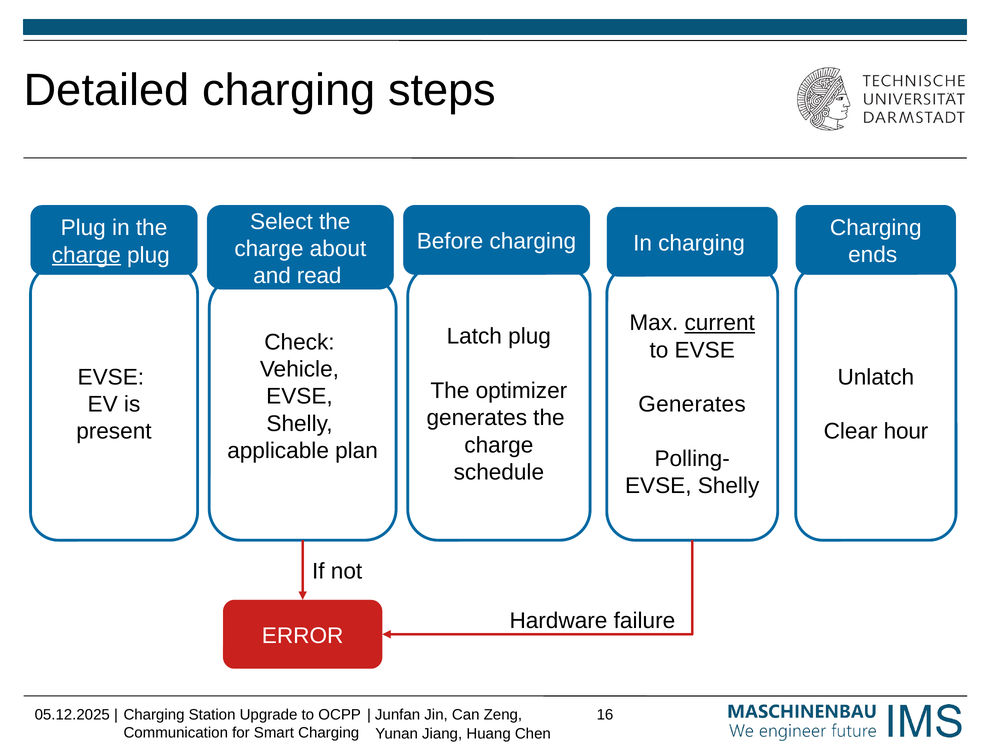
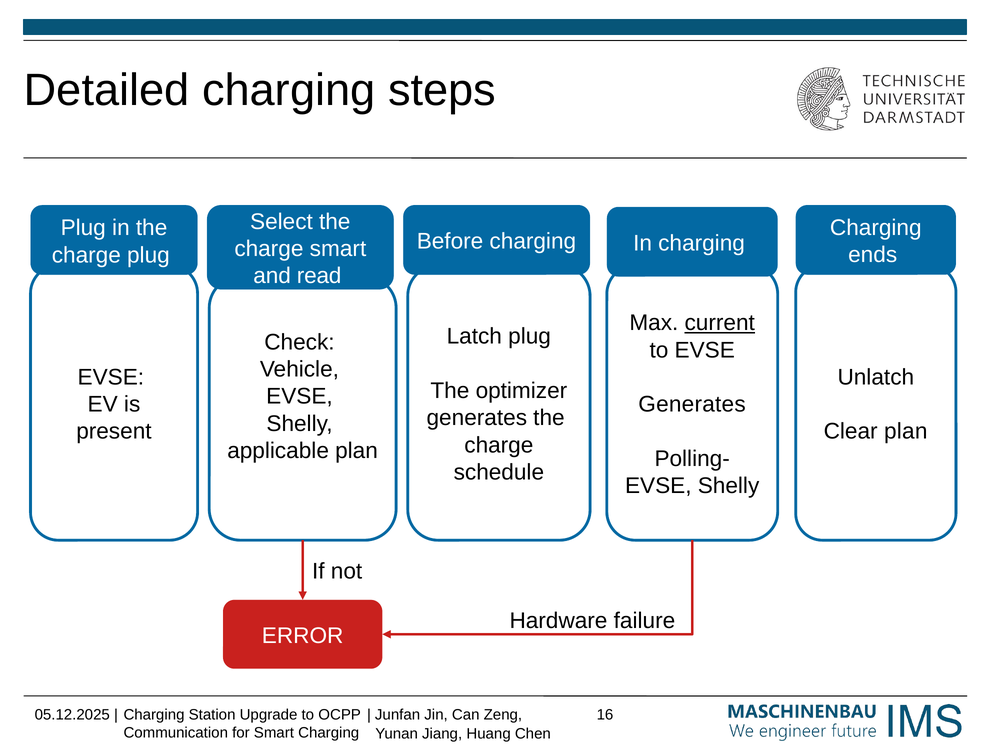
charge about: about -> smart (338, 249)
charge underline: present -> none (86, 255)
Clear hour: hour -> plan (906, 431)
